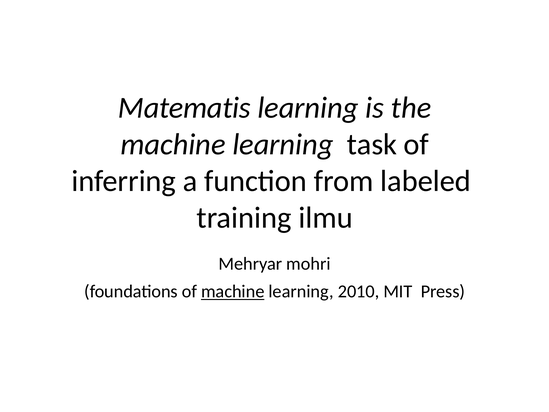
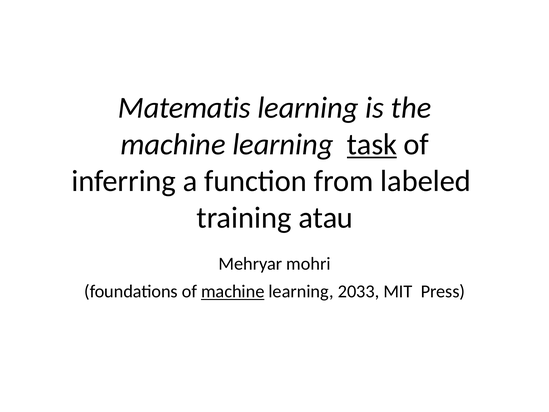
task underline: none -> present (372, 144)
ilmu: ilmu -> atau (326, 217)
2010: 2010 -> 2033 (359, 291)
